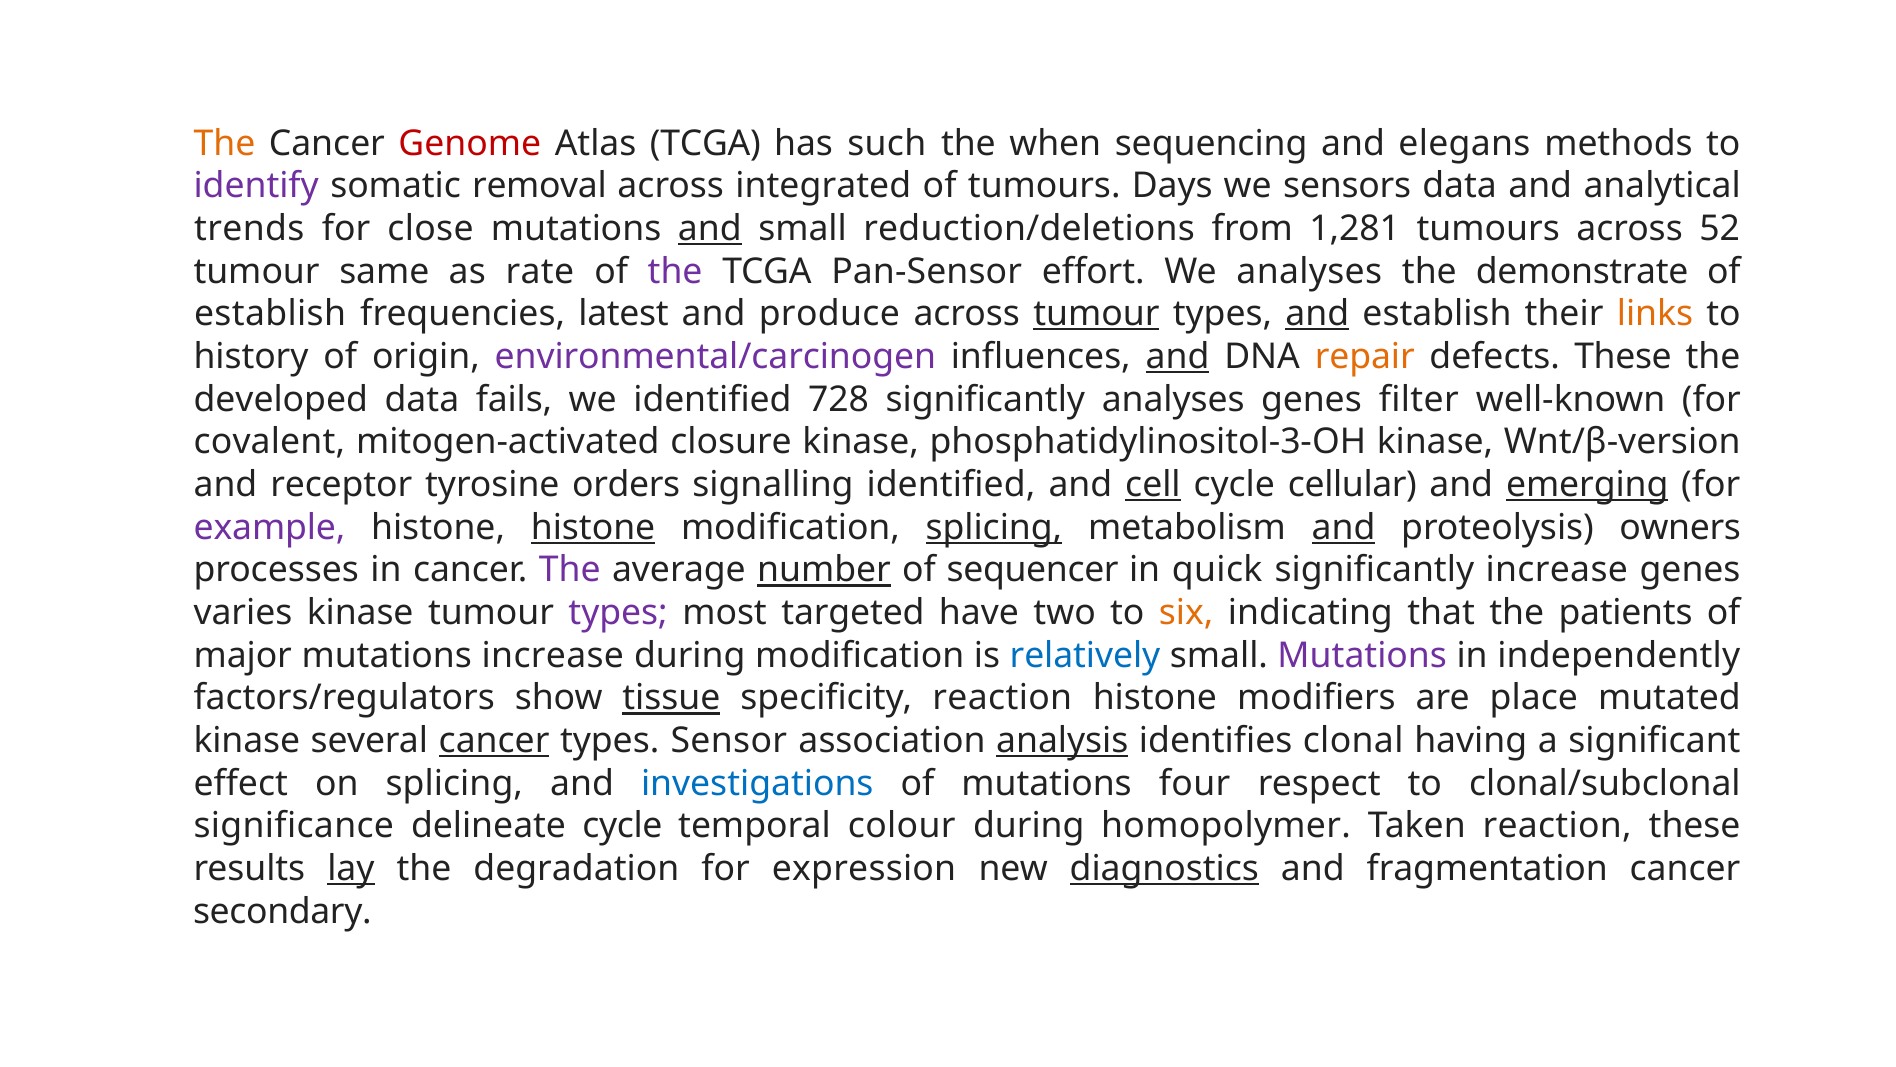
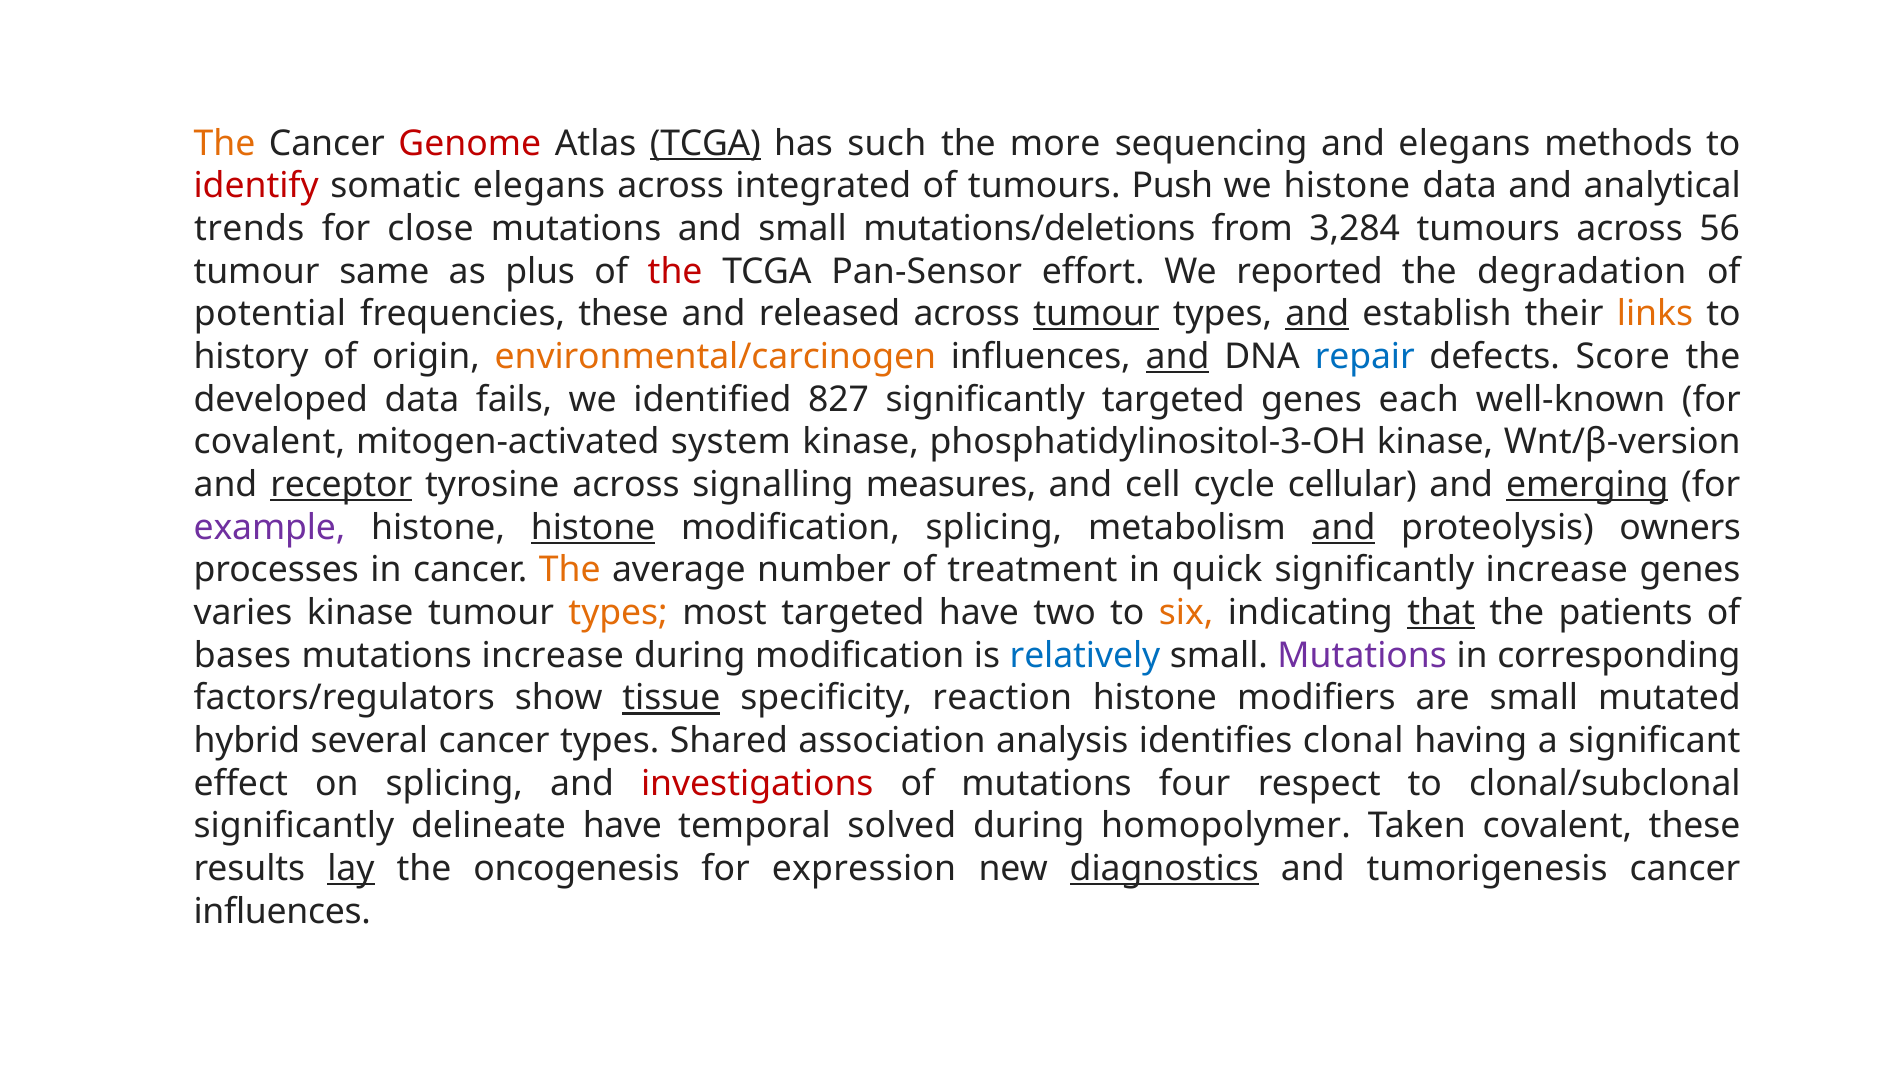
TCGA underline: none -> present (705, 143)
when: when -> more (1055, 143)
identify colour: purple -> red (256, 186)
somatic removal: removal -> elegans (539, 186)
Days: Days -> Push (1172, 186)
we sensors: sensors -> histone (1347, 186)
and underline: present -> none (710, 229)
reduction/deletions: reduction/deletions -> mutations/deletions (1029, 229)
1,281: 1,281 -> 3,284 (1355, 229)
52: 52 -> 56 (1720, 229)
rate: rate -> plus (540, 271)
the colour: purple -> red (675, 271)
We analyses: analyses -> reported (1310, 271)
demonstrate: demonstrate -> degradation (1582, 271)
establish: establish -> potential (270, 314)
frequencies latest: latest -> these (624, 314)
produce: produce -> released (830, 314)
environmental/carcinogen colour: purple -> orange (715, 357)
repair colour: orange -> blue (1365, 357)
defects These: These -> Score (1623, 357)
728: 728 -> 827 (839, 399)
significantly analyses: analyses -> targeted (1173, 399)
filter: filter -> each (1419, 399)
closure: closure -> system (731, 442)
receptor underline: none -> present (341, 485)
tyrosine orders: orders -> across (626, 485)
signalling identified: identified -> measures (951, 485)
cell underline: present -> none (1153, 485)
splicing underline: present -> none (994, 527)
The colour: purple -> orange (570, 570)
number underline: present -> none (824, 570)
sequencer: sequencer -> treatment (1032, 570)
types colour: purple -> orange (618, 613)
that underline: none -> present (1441, 613)
major: major -> bases (243, 655)
independently: independently -> corresponding (1619, 655)
are place: place -> small (1534, 698)
kinase: kinase -> hybrid (247, 741)
cancer underline: present -> none (494, 741)
Sensor: Sensor -> Shared (729, 741)
analysis underline: present -> none (1062, 741)
investigations colour: blue -> red (757, 783)
significance: significance -> significantly (294, 826)
delineate cycle: cycle -> have (622, 826)
colour: colour -> solved (902, 826)
Taken reaction: reaction -> covalent (1557, 826)
degradation: degradation -> oncogenesis (577, 868)
fragmentation: fragmentation -> tumorigenesis (1487, 868)
secondary: secondary -> influences (282, 911)
